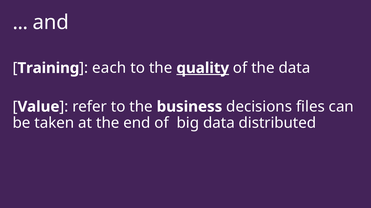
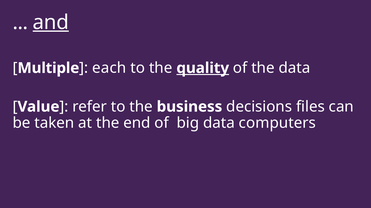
and underline: none -> present (51, 22)
Training: Training -> Multiple (48, 68)
distributed: distributed -> computers (277, 123)
